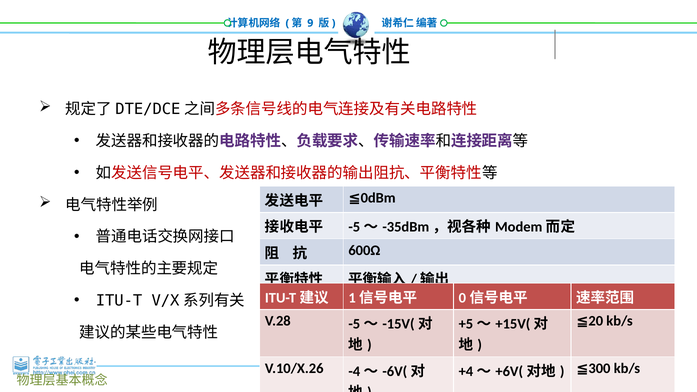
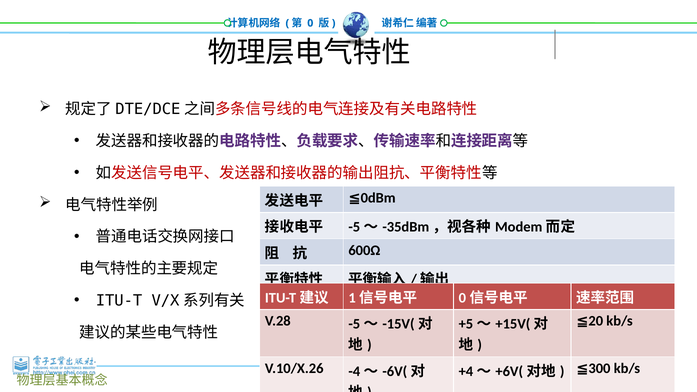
9: 9 -> 0 (310, 23)
